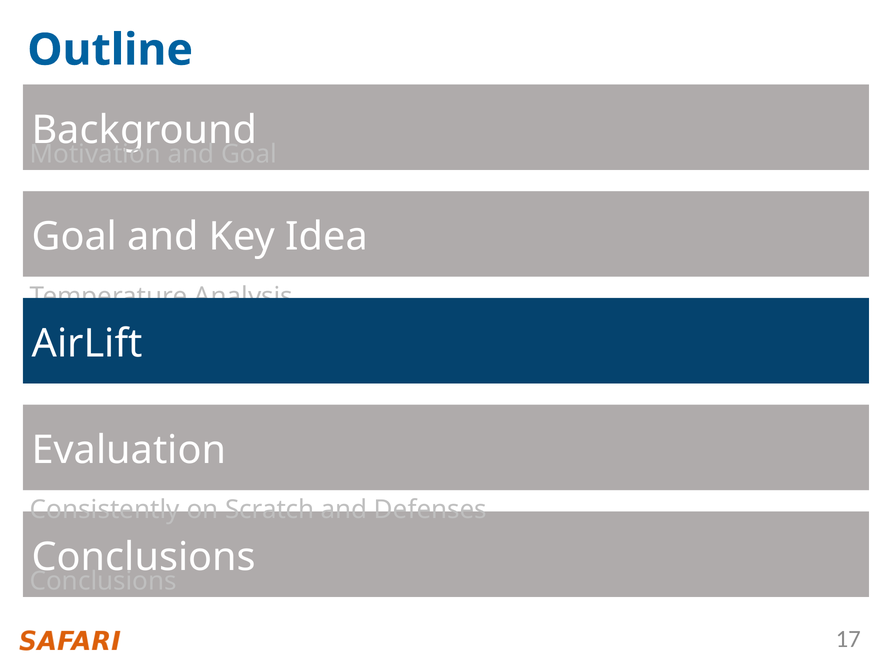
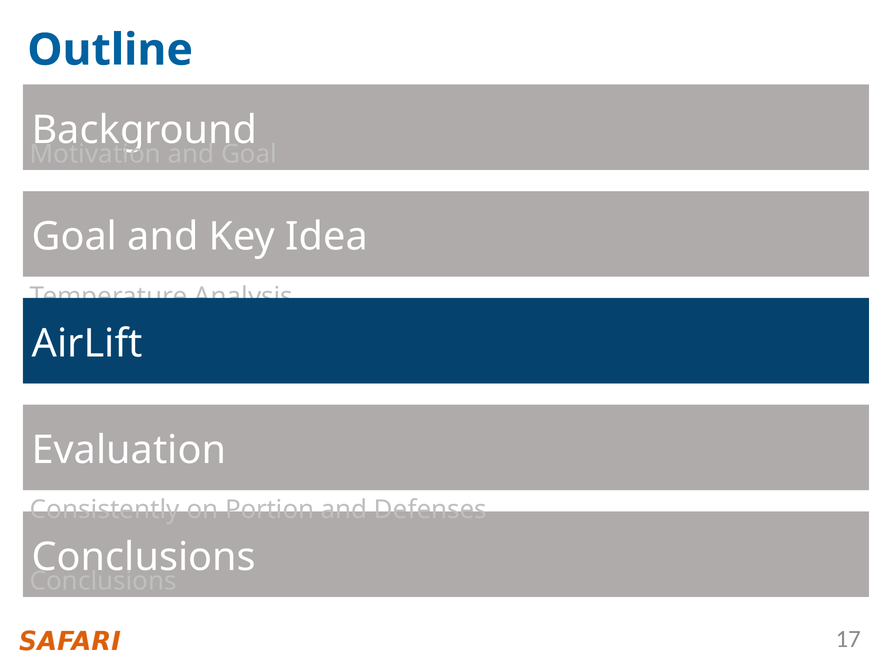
Scratch: Scratch -> Portion (270, 510)
